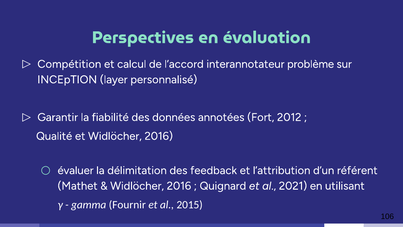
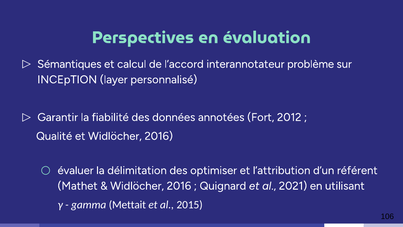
Compétition: Compétition -> Sémantiques (69, 64)
feedback: feedback -> optimiser (214, 170)
Fournir: Fournir -> Mettait (127, 204)
